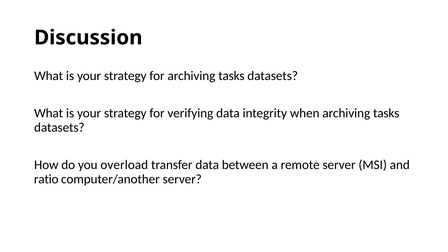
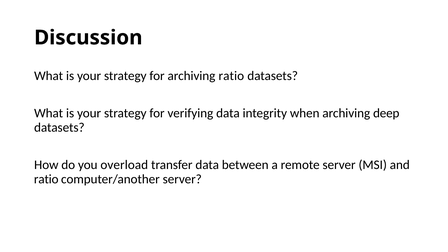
for archiving tasks: tasks -> ratio (231, 76)
when archiving tasks: tasks -> deep (386, 113)
